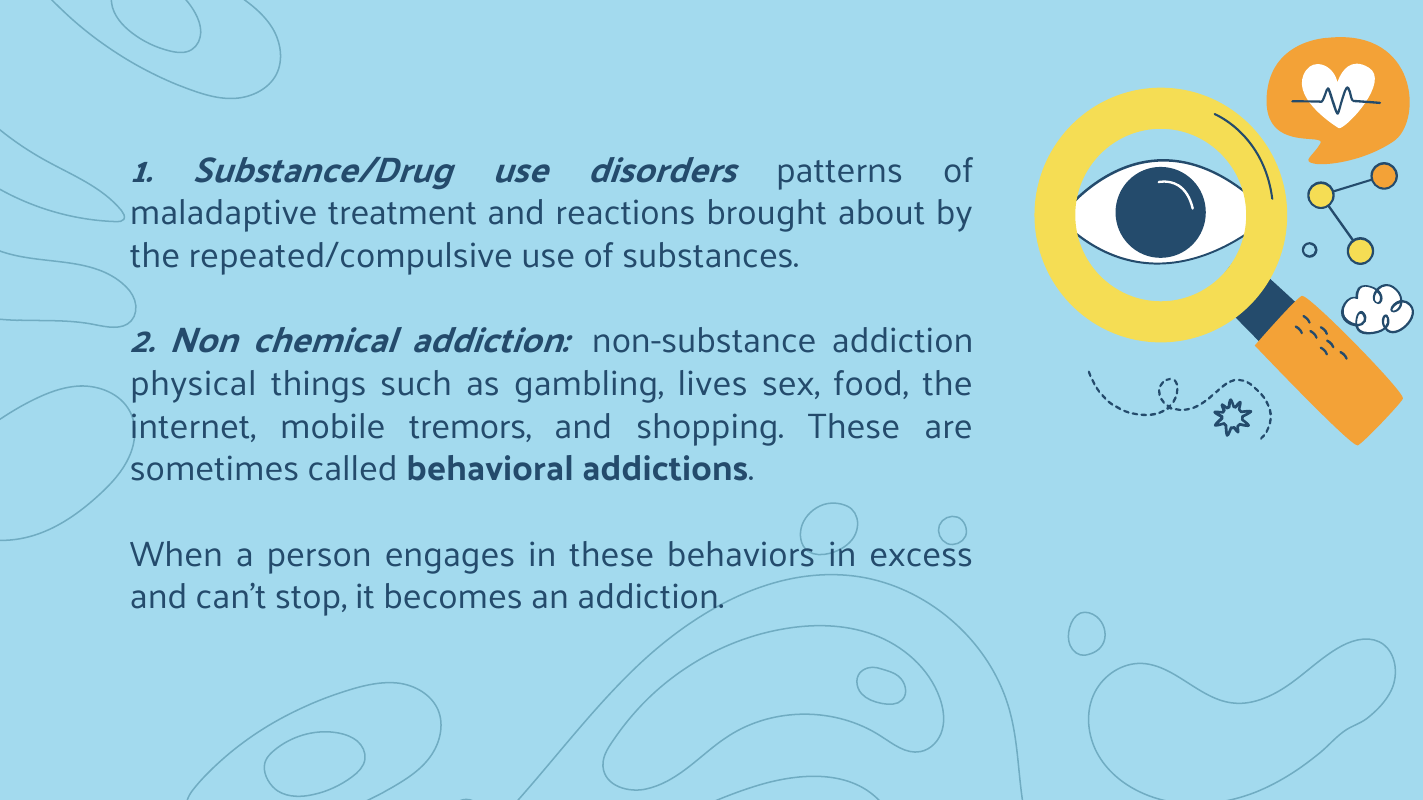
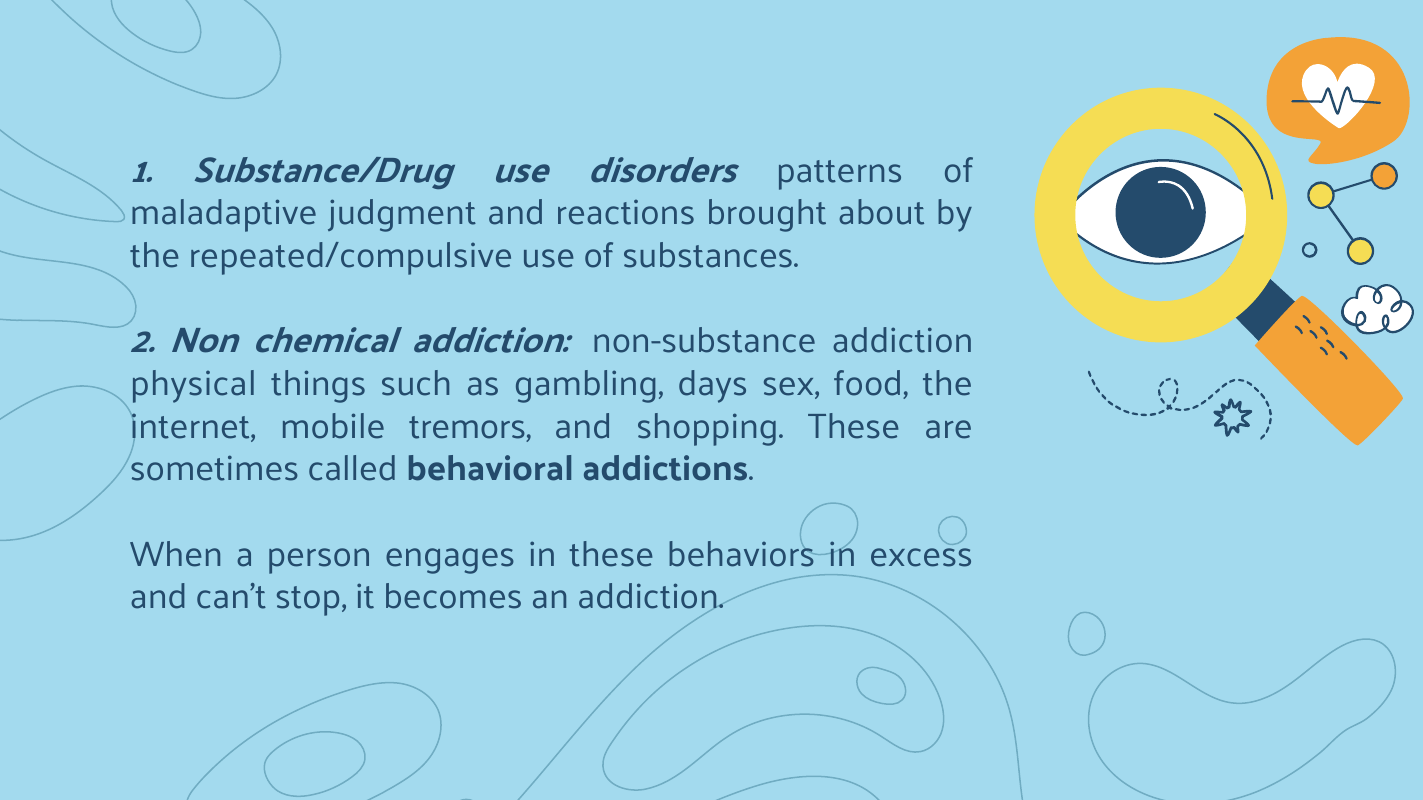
treatment: treatment -> judgment (402, 213)
lives: lives -> days (713, 384)
